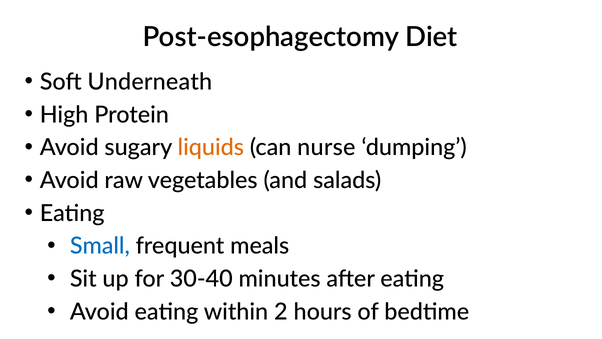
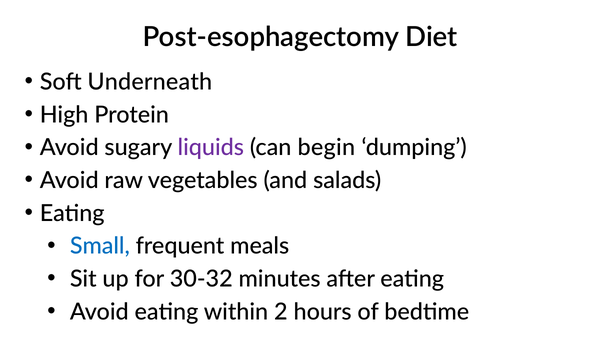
liquids colour: orange -> purple (211, 148)
nurse: nurse -> begin (326, 148)
30-40: 30-40 -> 30-32 (201, 279)
